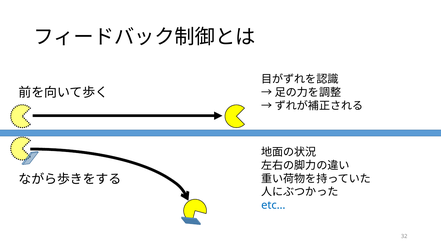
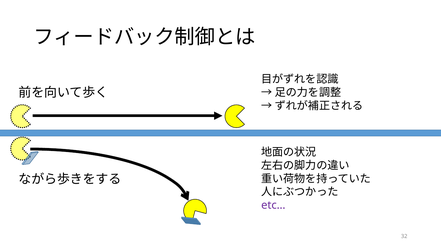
etc… colour: blue -> purple (273, 205)
